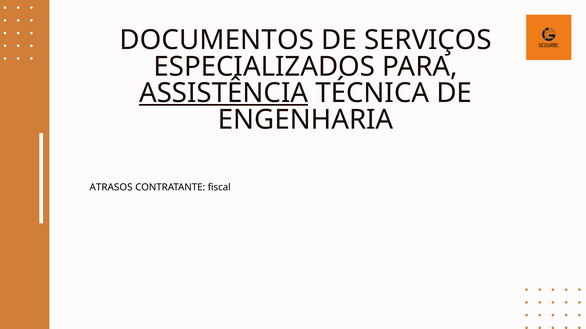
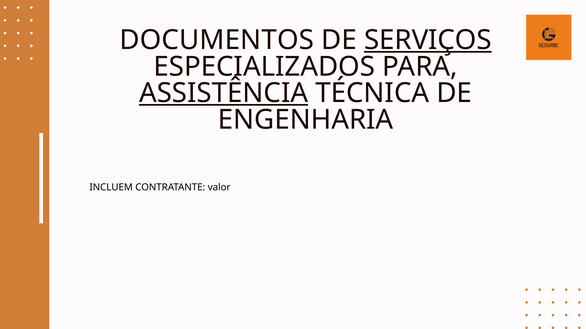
SERVIÇOS underline: none -> present (428, 40)
ATRASOS: ATRASOS -> INCLUEM (111, 188)
fiscal: fiscal -> valor (219, 188)
